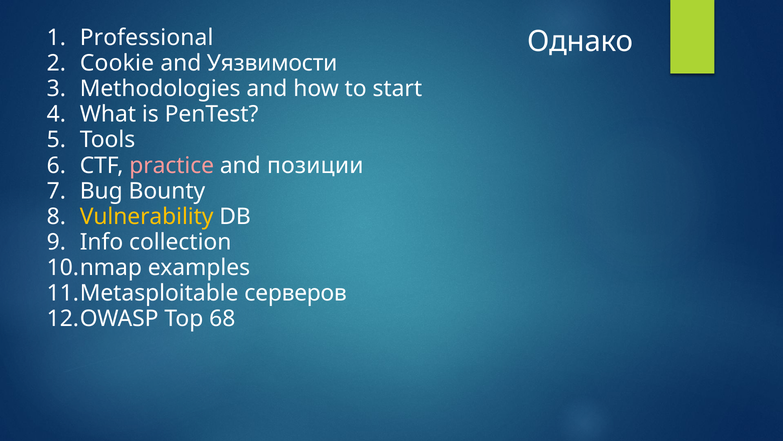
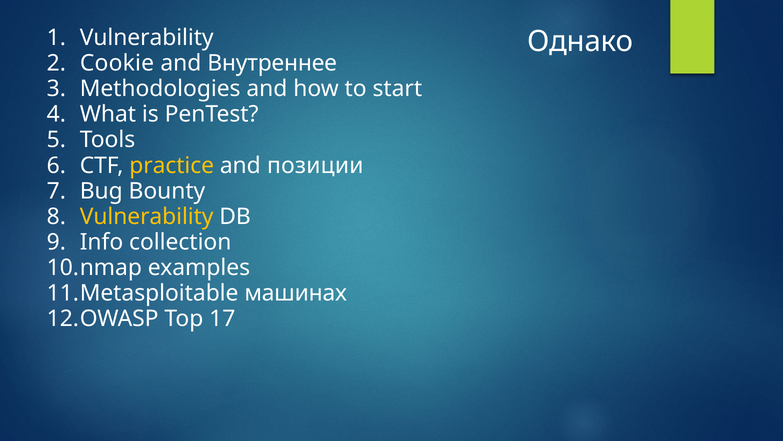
Professional: Professional -> Vulnerability (147, 38)
Уязвимости: Уязвимости -> Внутреннее (272, 63)
practice colour: pink -> yellow (172, 165)
серверов: серверов -> машинах (296, 293)
68: 68 -> 17 (222, 318)
